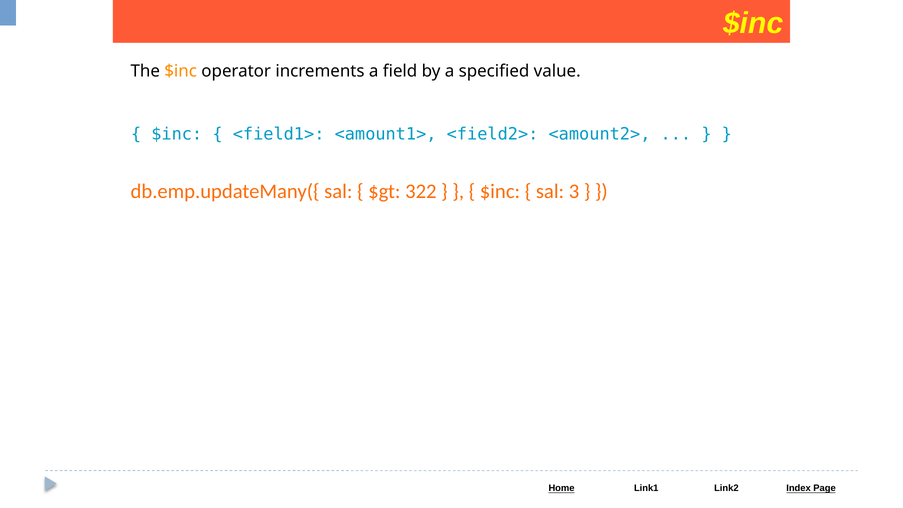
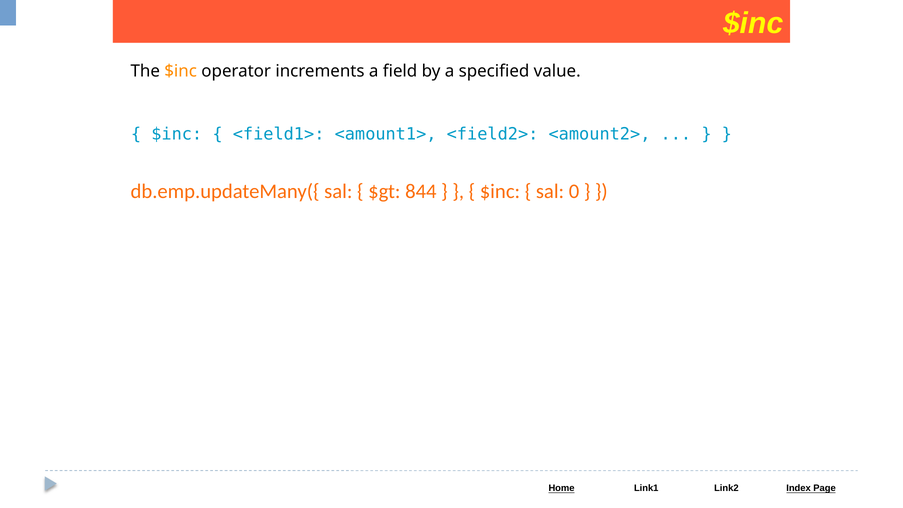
322: 322 -> 844 (421, 192)
3: 3 -> 0 (574, 192)
